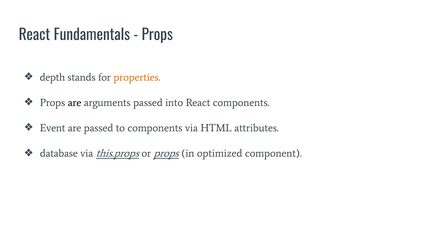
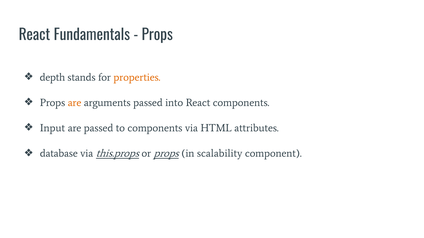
are colour: black -> orange (75, 103)
Event: Event -> Input (52, 128)
optimized: optimized -> scalability (220, 154)
